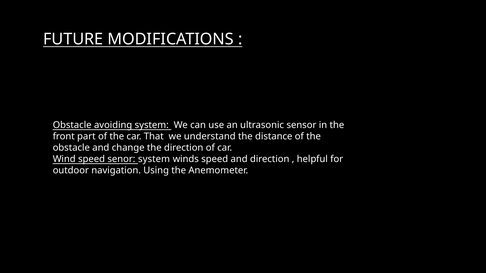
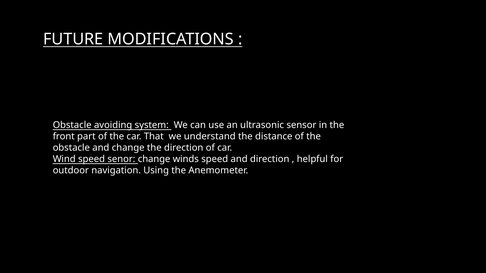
senor system: system -> change (154, 159)
